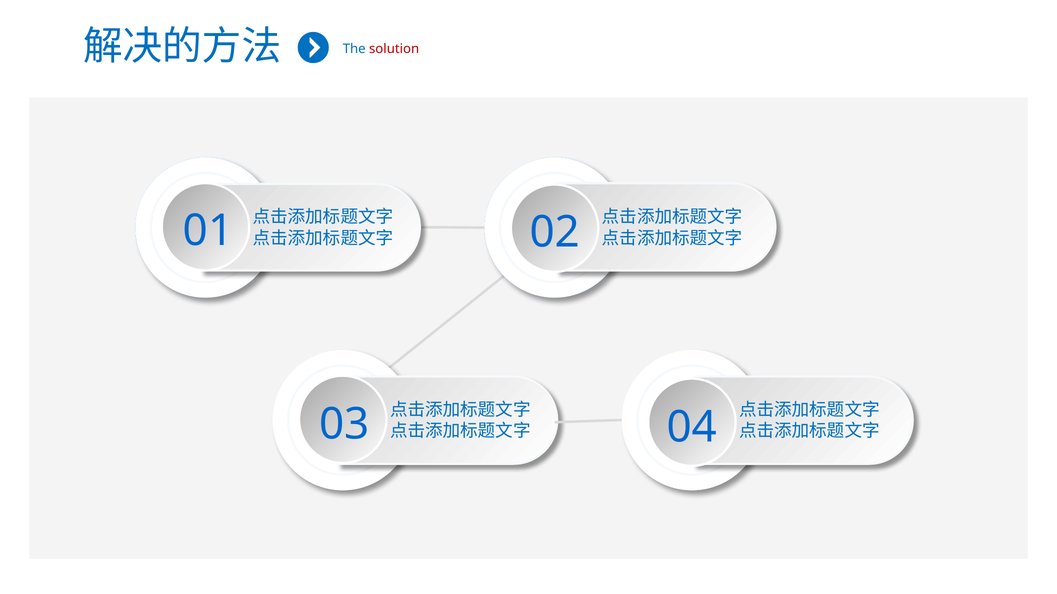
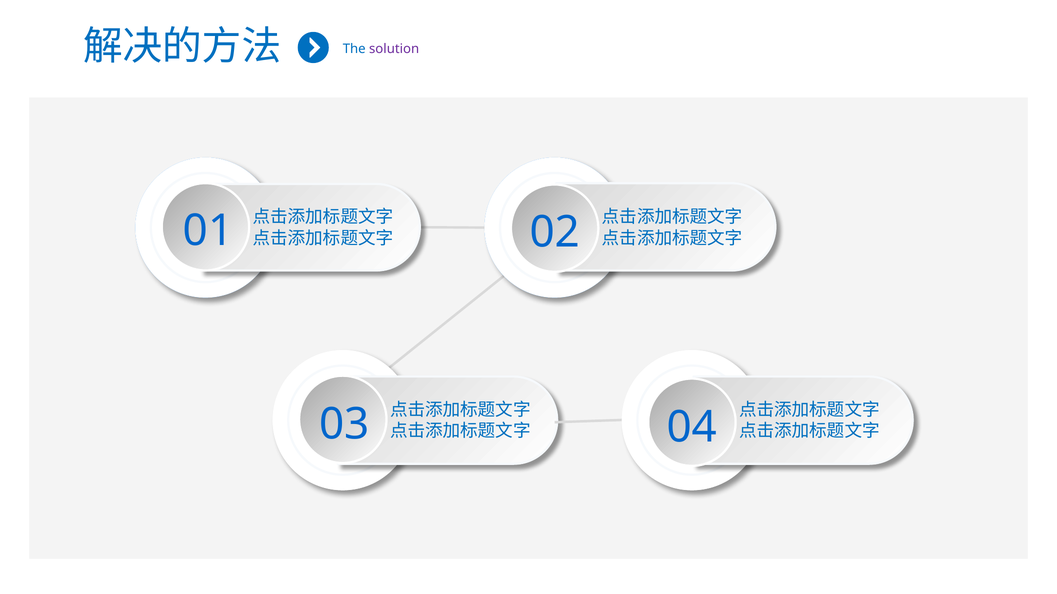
solution colour: red -> purple (394, 49)
